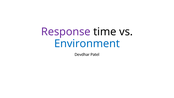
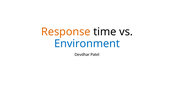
Response colour: purple -> orange (66, 32)
